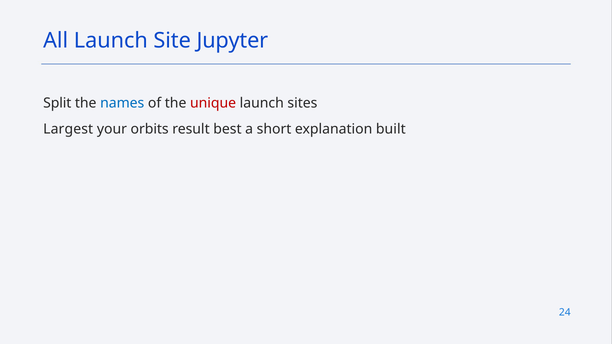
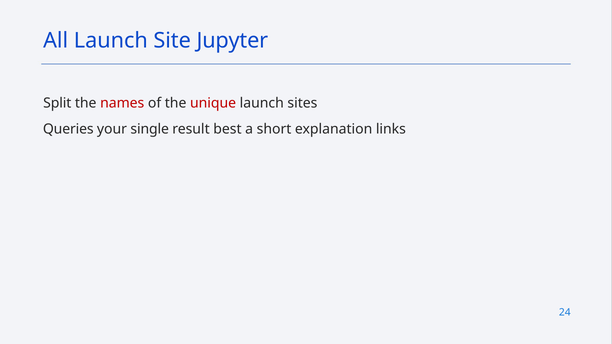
names colour: blue -> red (122, 103)
Largest: Largest -> Queries (68, 129)
orbits: orbits -> single (150, 129)
built: built -> links (391, 129)
